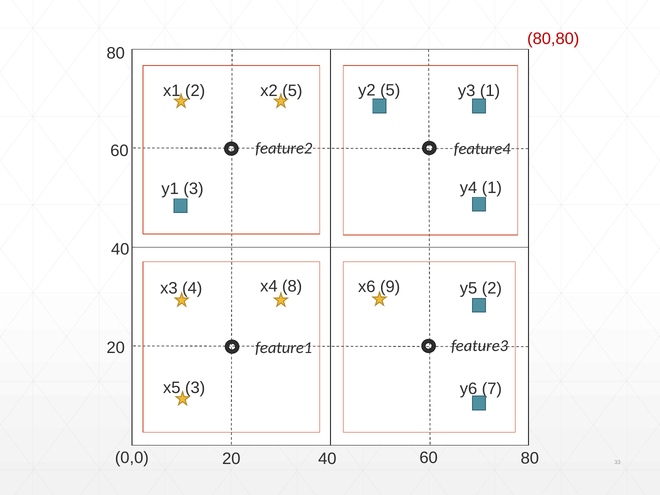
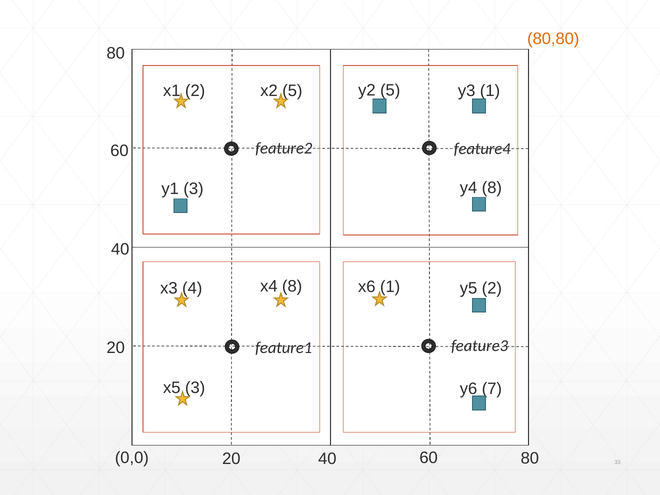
80,80 colour: red -> orange (553, 39)
y4 1: 1 -> 8 (492, 188)
x6 9: 9 -> 1 (390, 287)
